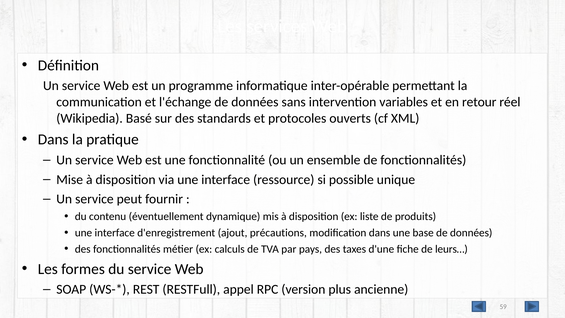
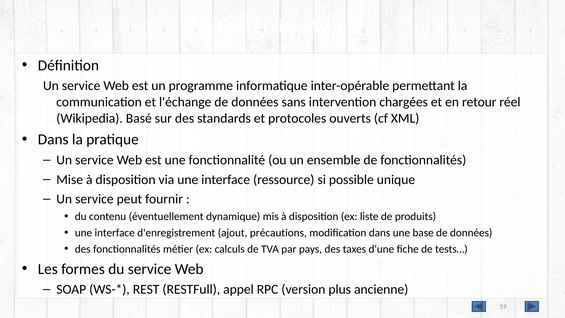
variables: variables -> chargées (404, 102)
leurs…: leurs… -> tests… (451, 249)
